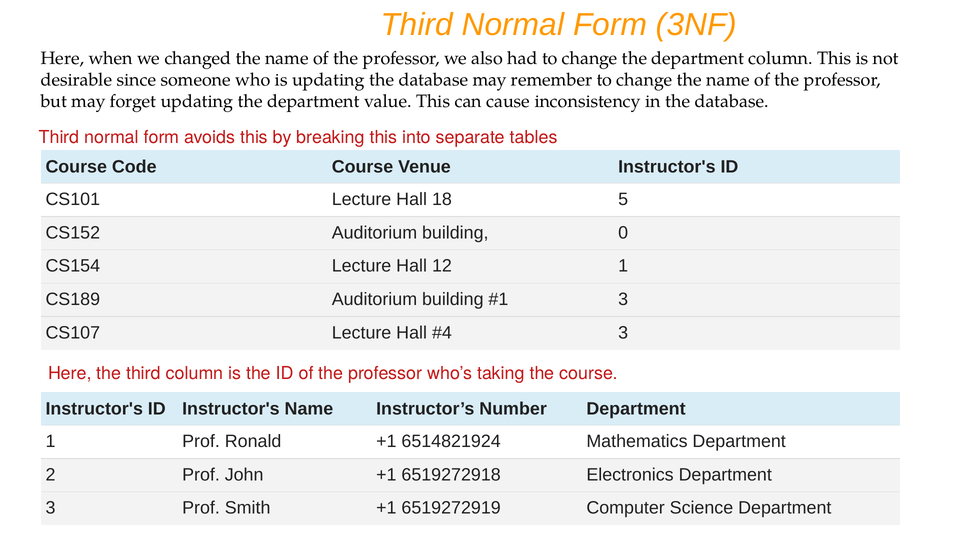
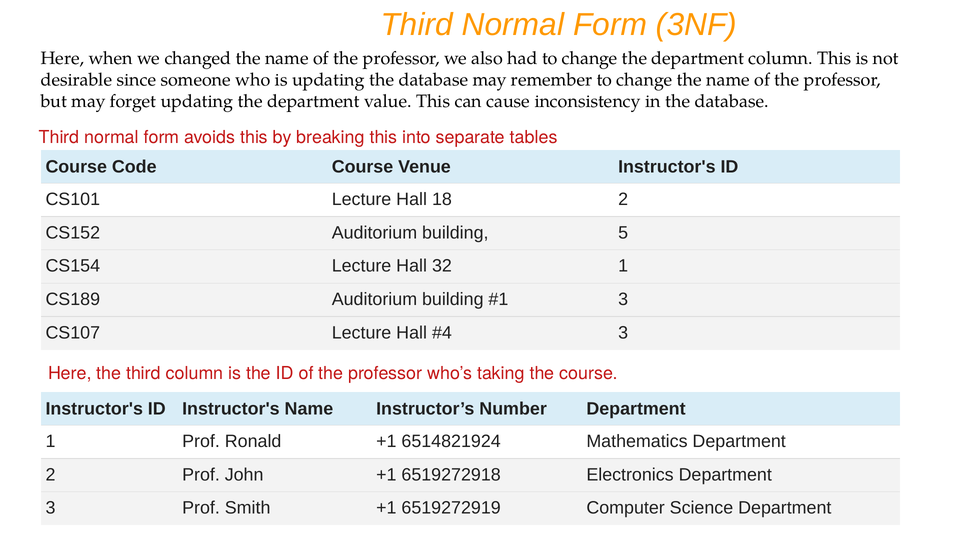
18 5: 5 -> 2 (623, 199)
0: 0 -> 5 (623, 233)
12: 12 -> 32 (442, 266)
